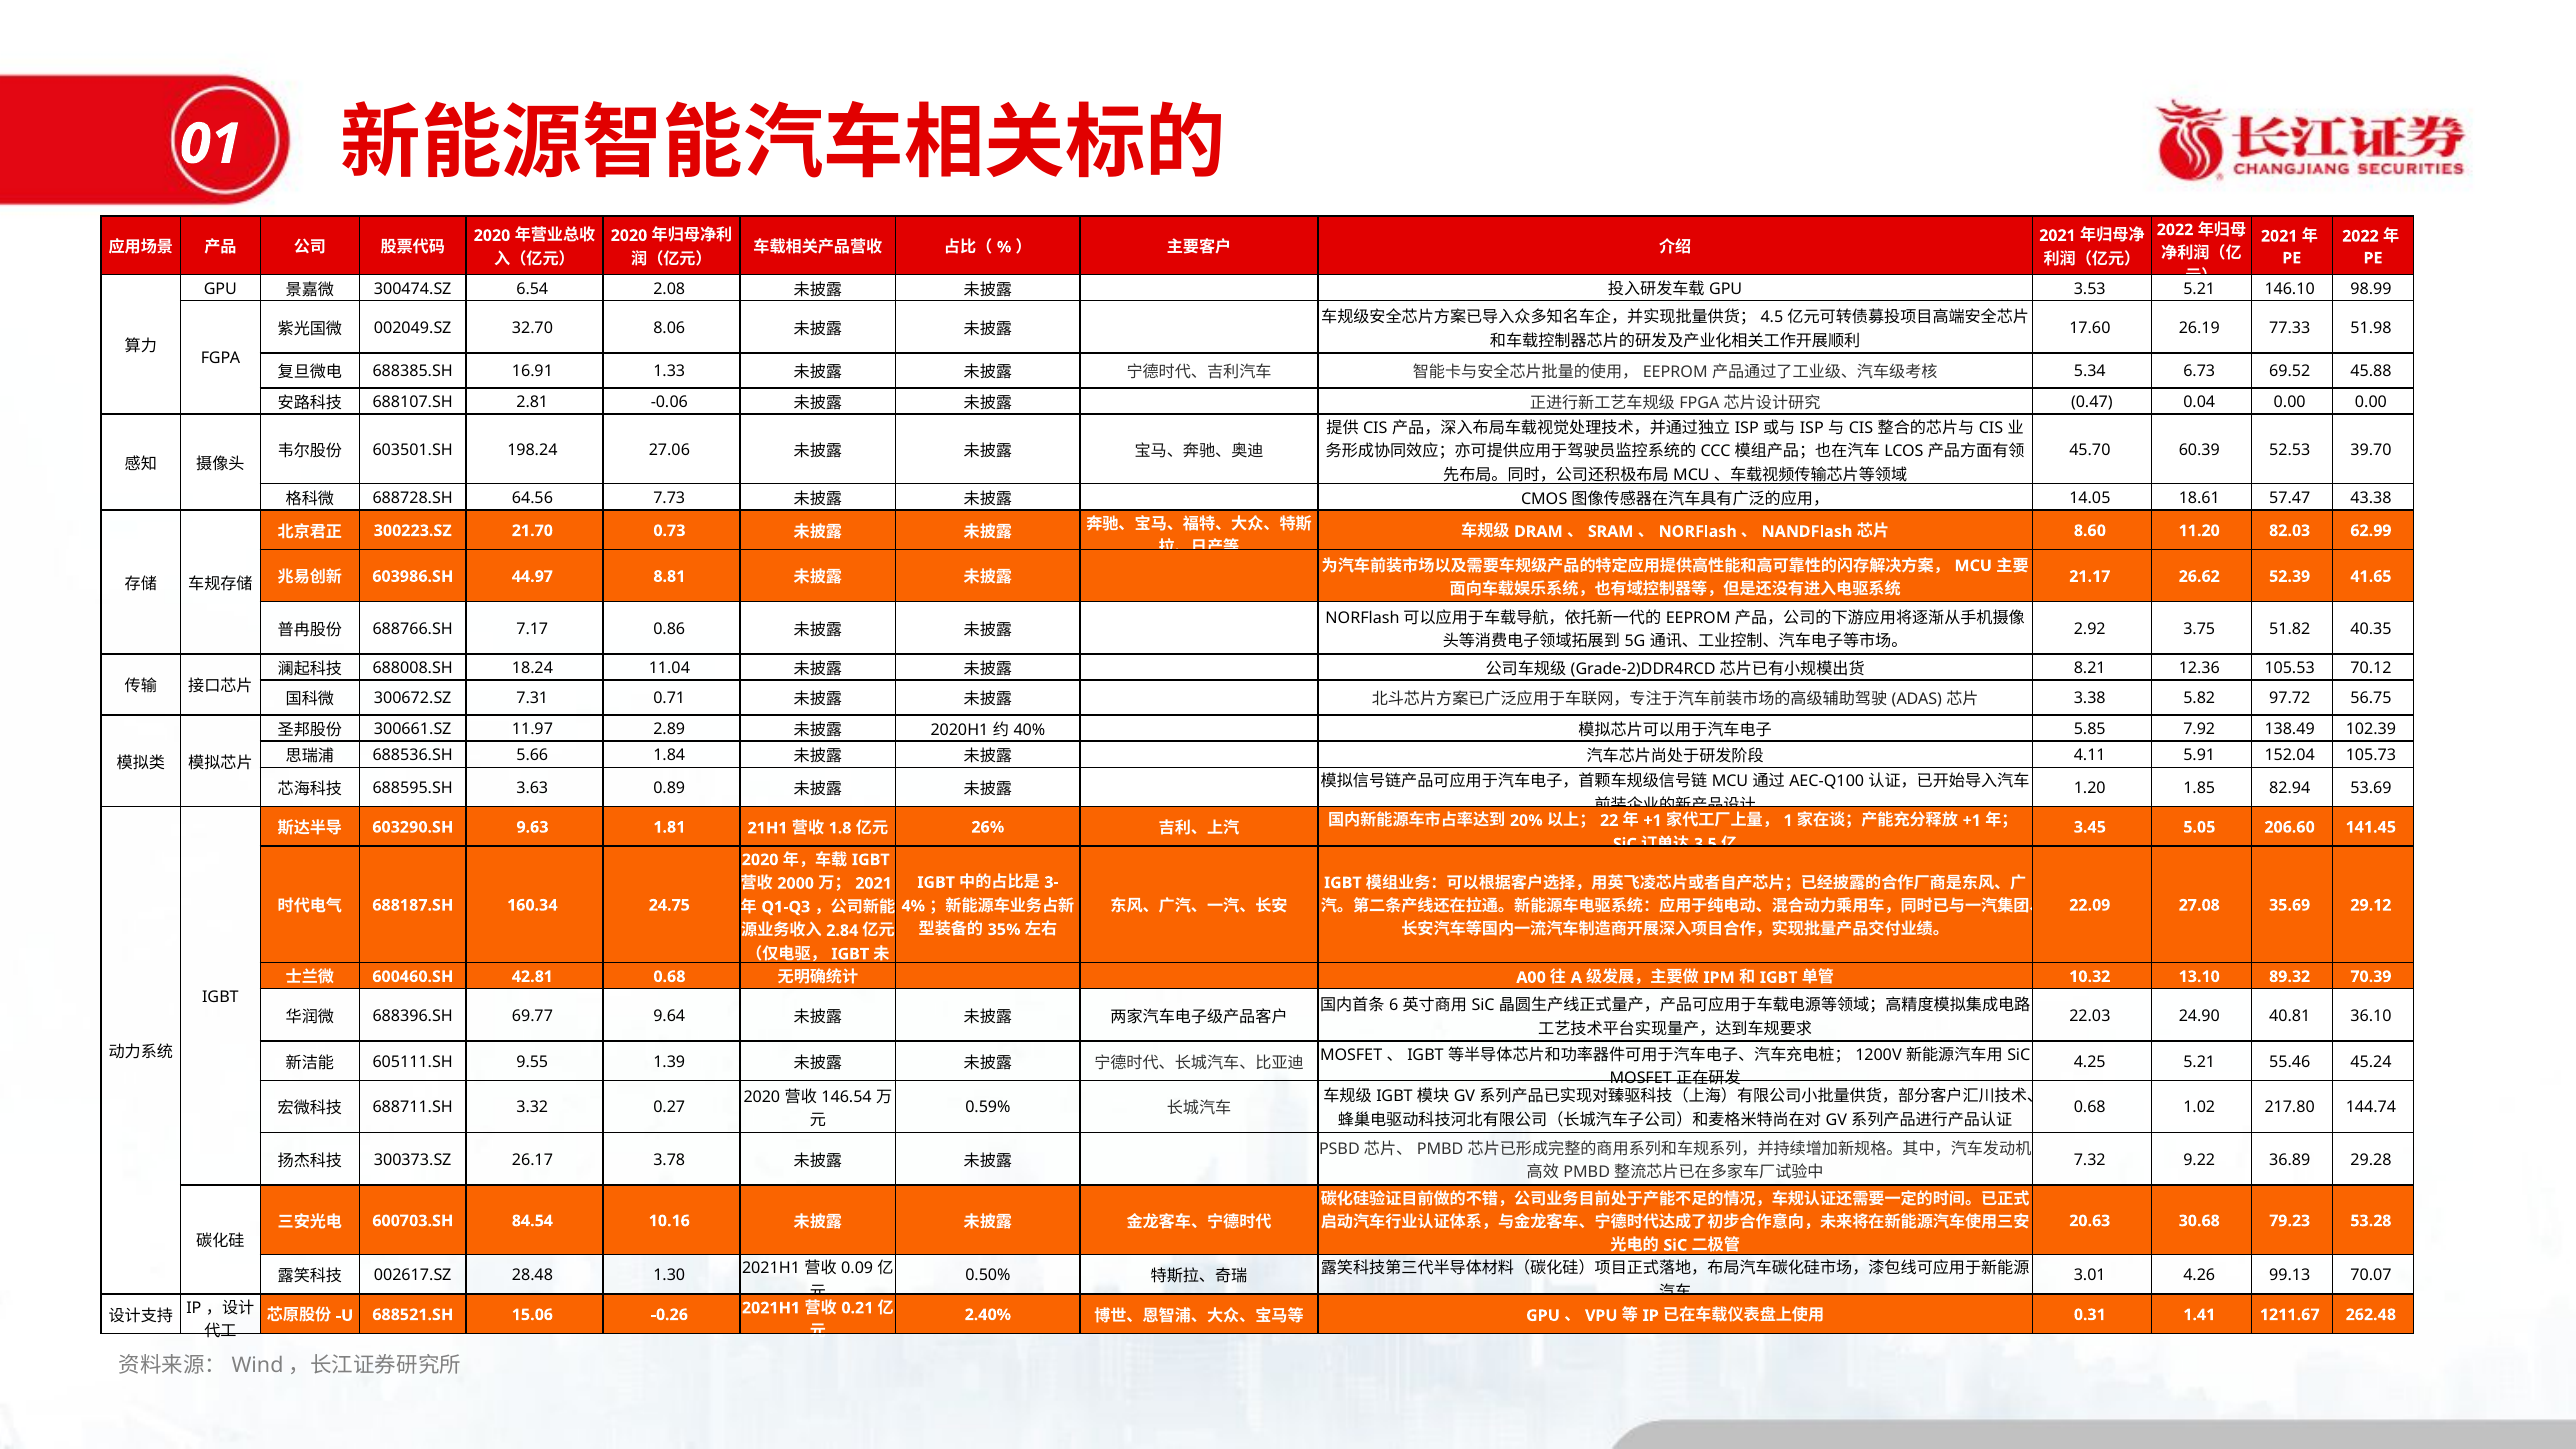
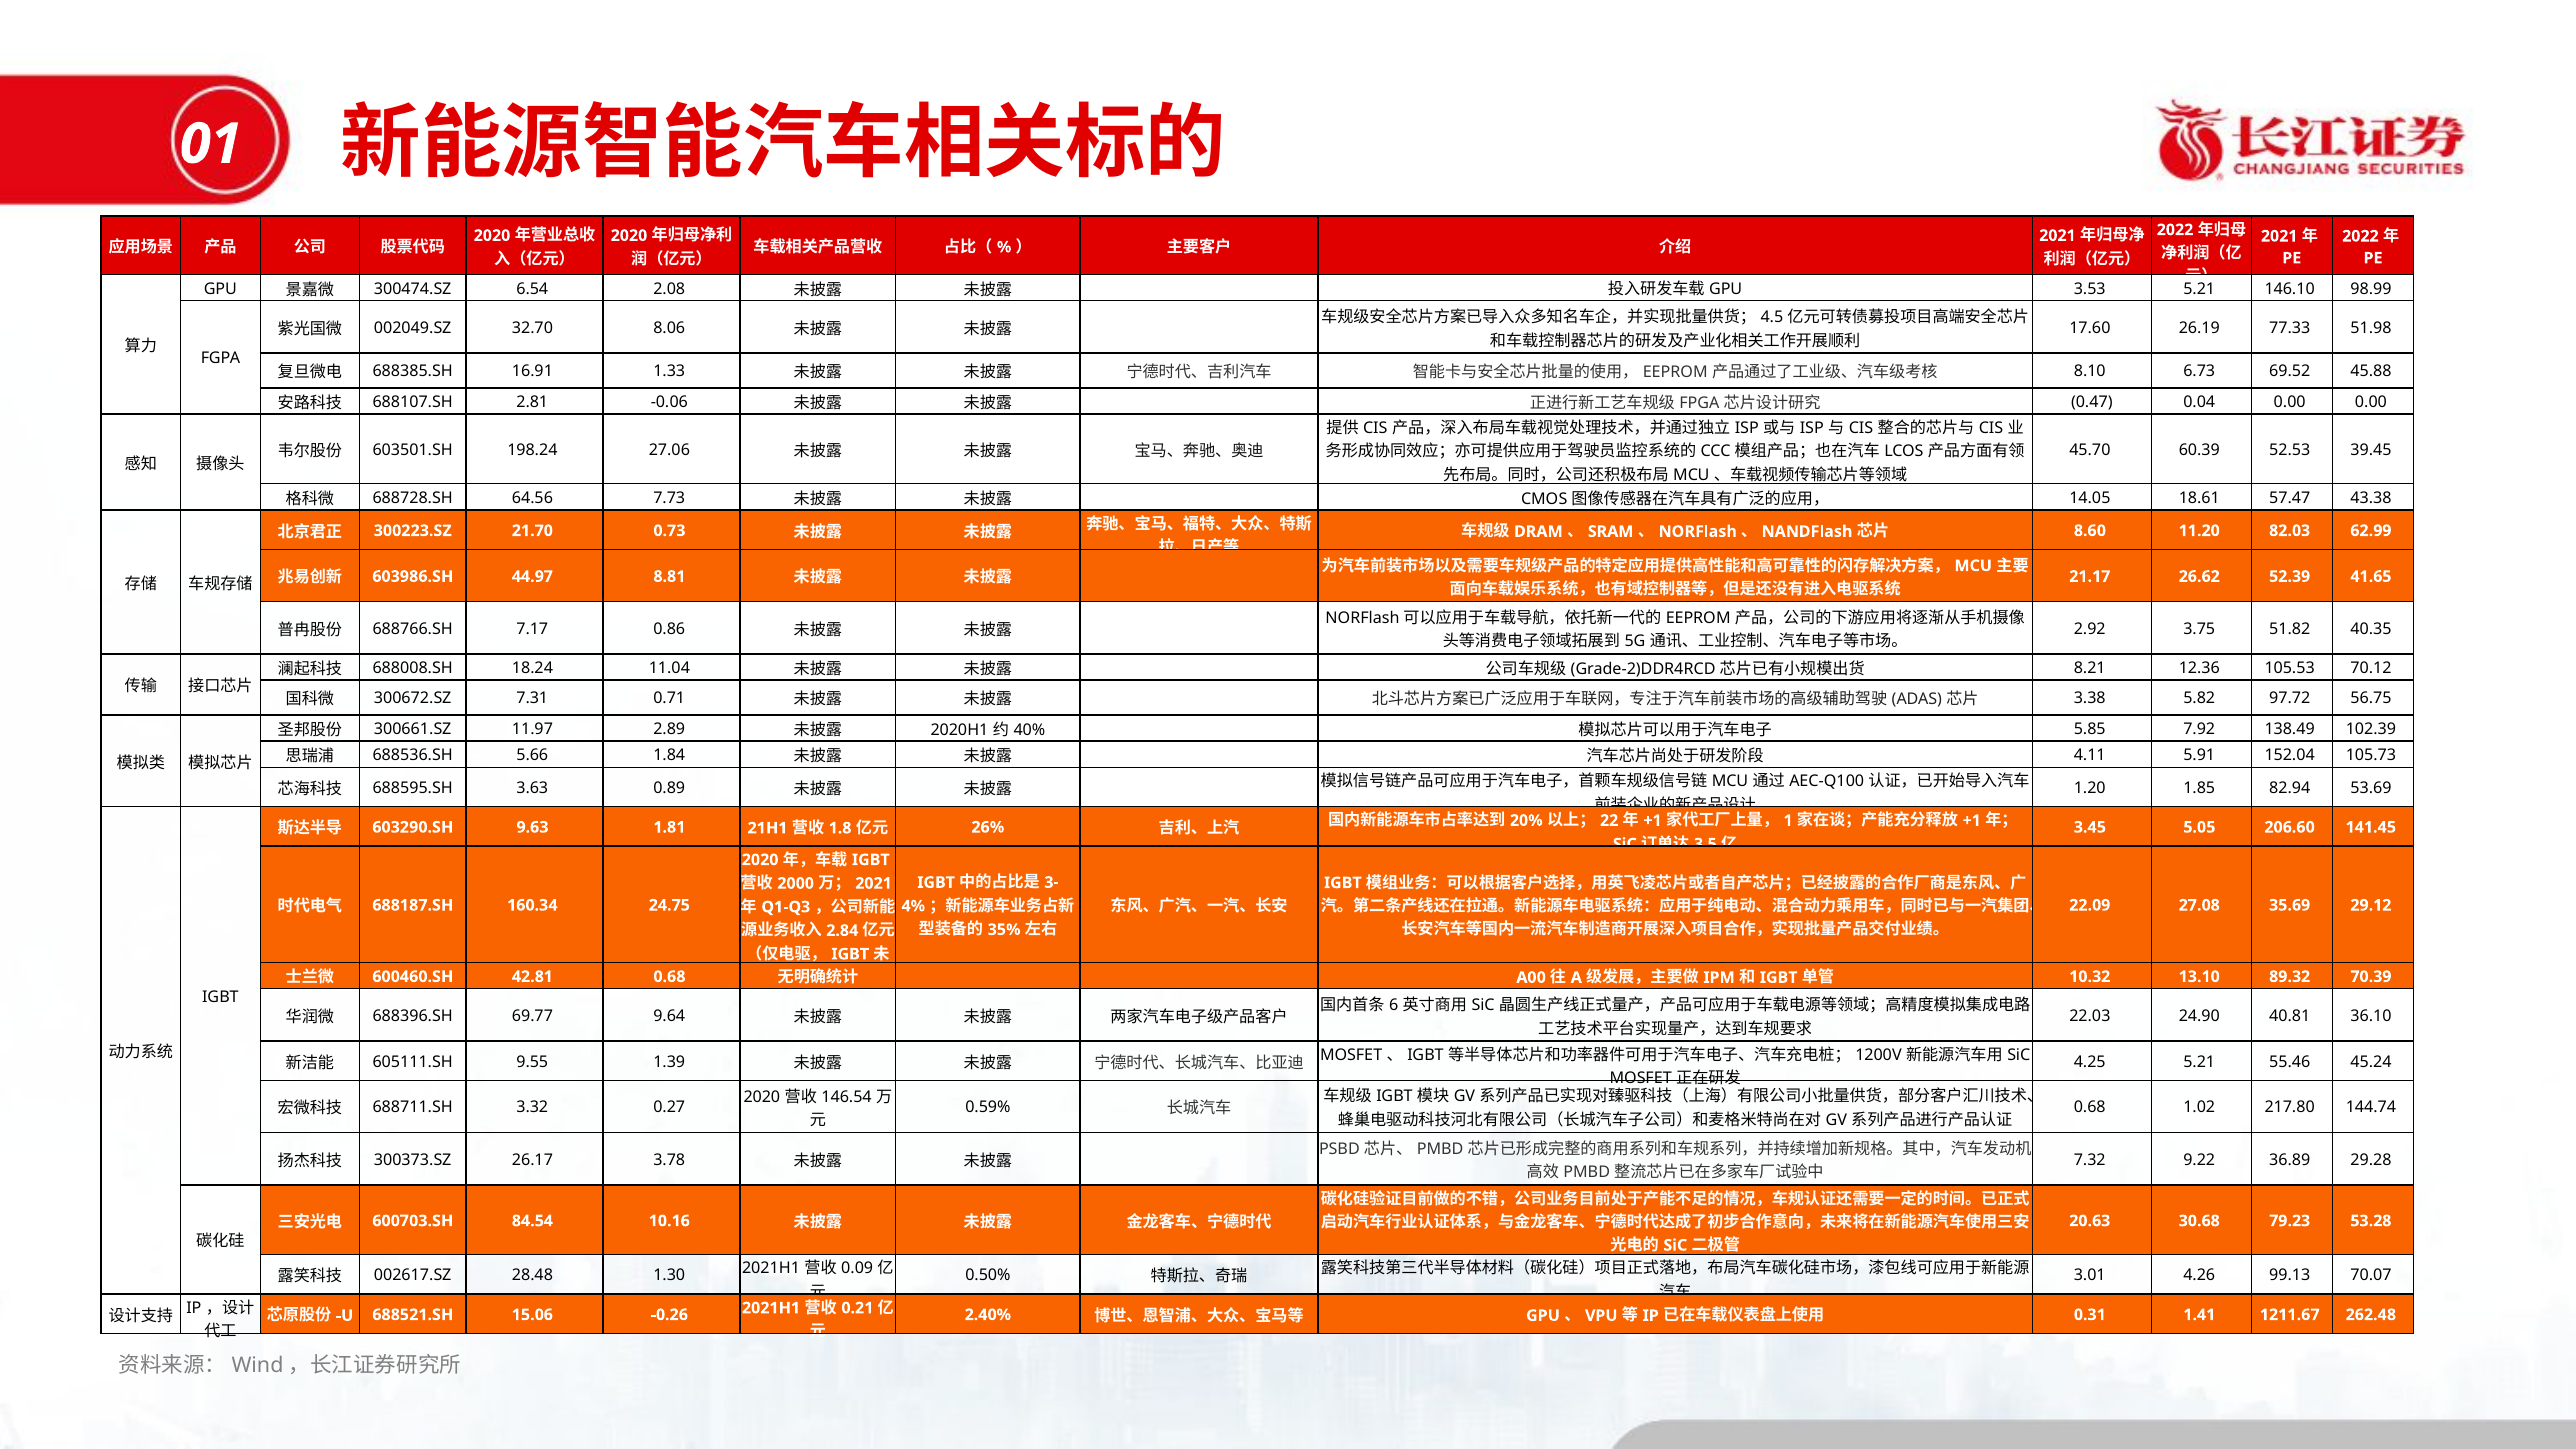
5.34: 5.34 -> 8.10 (2090, 372)
39.70: 39.70 -> 39.45 (2371, 450)
